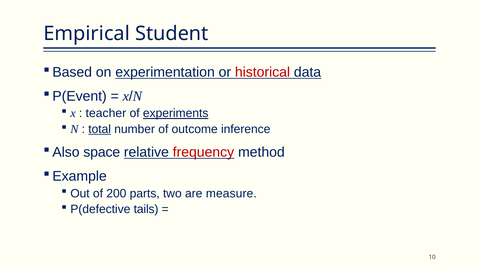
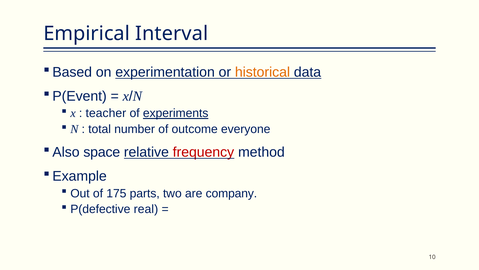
Student: Student -> Interval (172, 33)
historical colour: red -> orange (263, 72)
total underline: present -> none (100, 129)
inference: inference -> everyone (246, 129)
200: 200 -> 175 (116, 193)
measure: measure -> company (231, 193)
tails: tails -> real (146, 209)
